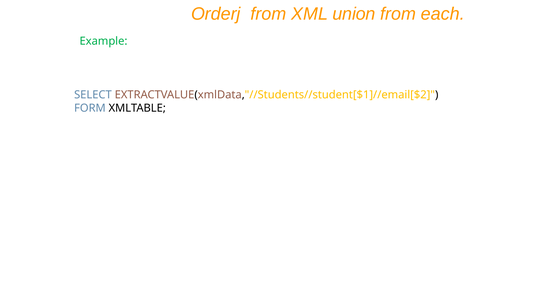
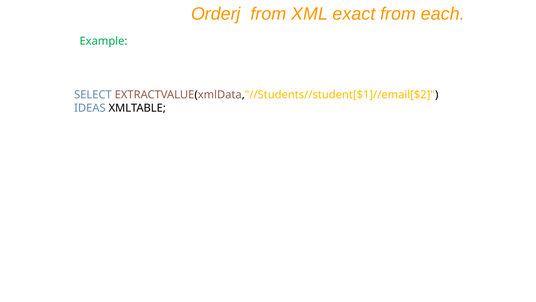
union: union -> exact (354, 14)
FORM: FORM -> IDEAS (90, 108)
